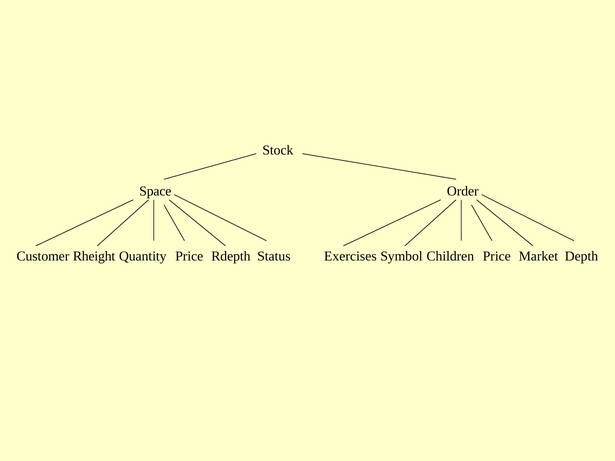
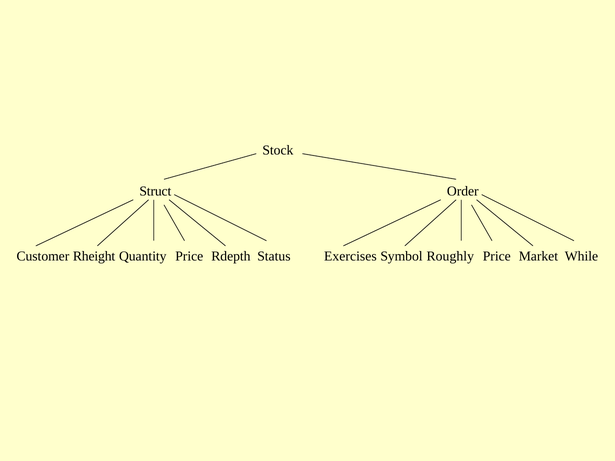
Space: Space -> Struct (155, 192)
Children: Children -> Roughly (450, 256)
Depth: Depth -> While (581, 256)
